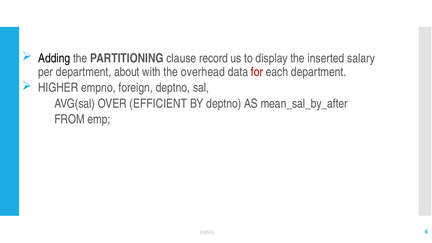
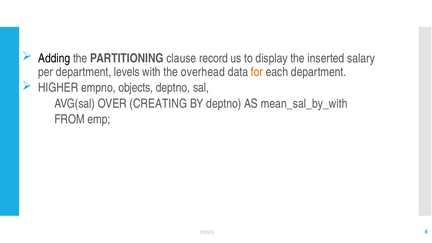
about: about -> levels (127, 72)
for colour: red -> orange (257, 72)
foreign: foreign -> objects (136, 88)
EFFICIENT: EFFICIENT -> CREATING (158, 104)
mean_sal_by_after: mean_sal_by_after -> mean_sal_by_with (304, 104)
